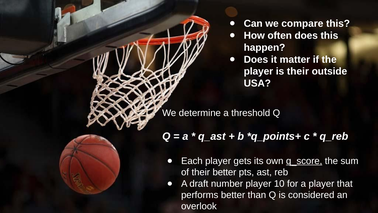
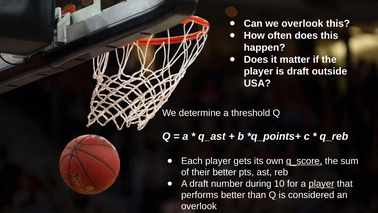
we compare: compare -> overlook (302, 23)
is their: their -> draft (298, 71)
number player: player -> during (259, 183)
player underline: none -> present (321, 183)
